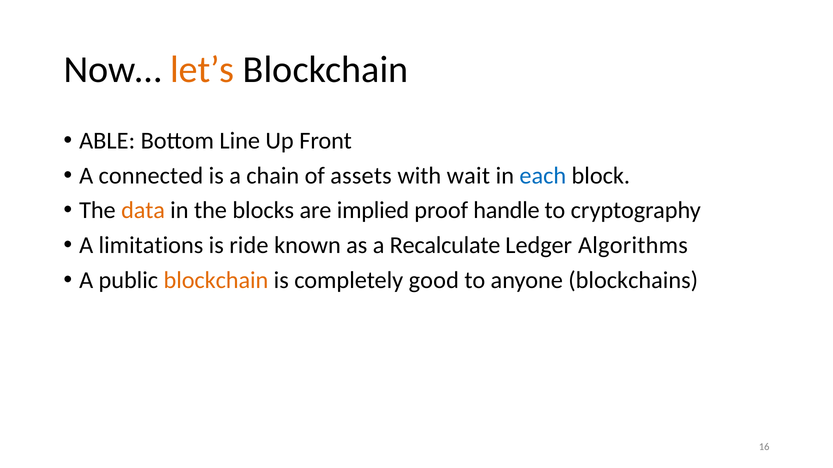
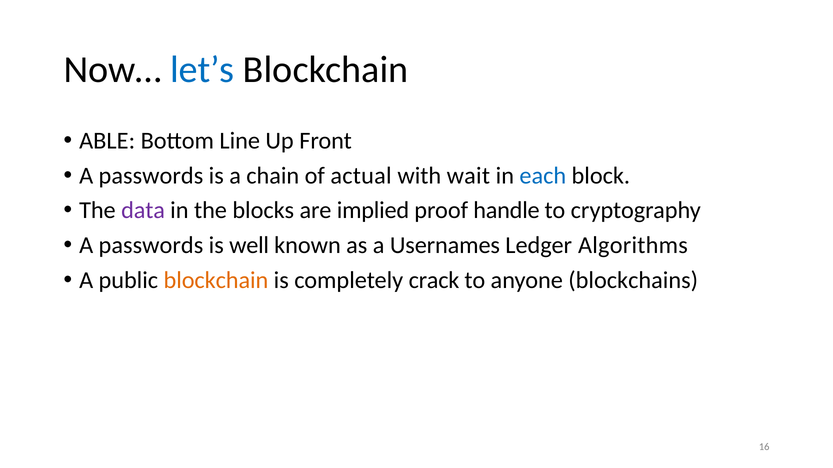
let’s colour: orange -> blue (202, 70)
connected: connected -> passwords (151, 176)
assets: assets -> actual (361, 176)
data colour: orange -> purple (143, 211)
limitations: limitations -> passwords (151, 246)
ride: ride -> well (249, 246)
Recalculate: Recalculate -> Usernames (445, 246)
good: good -> crack (434, 281)
